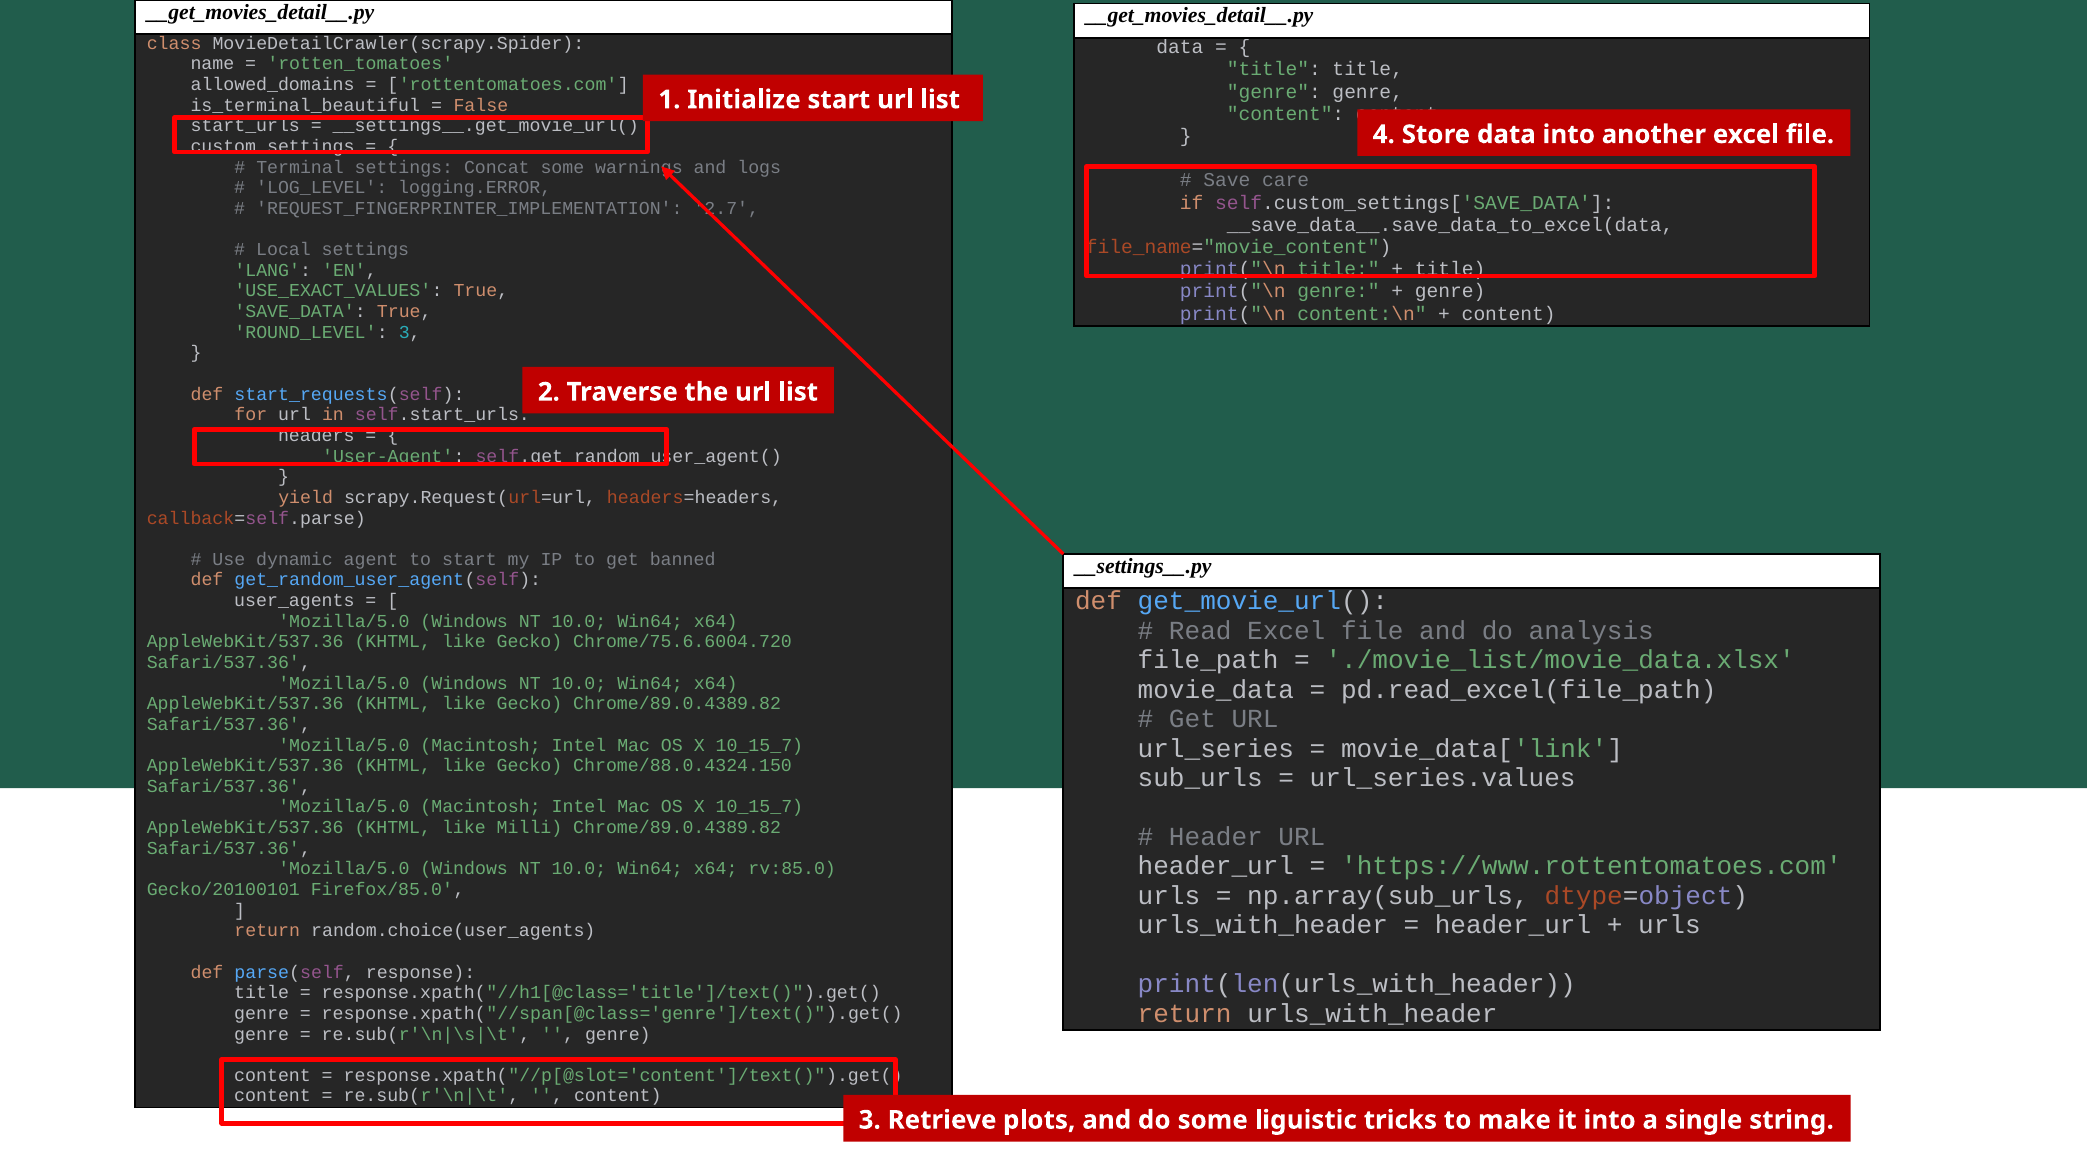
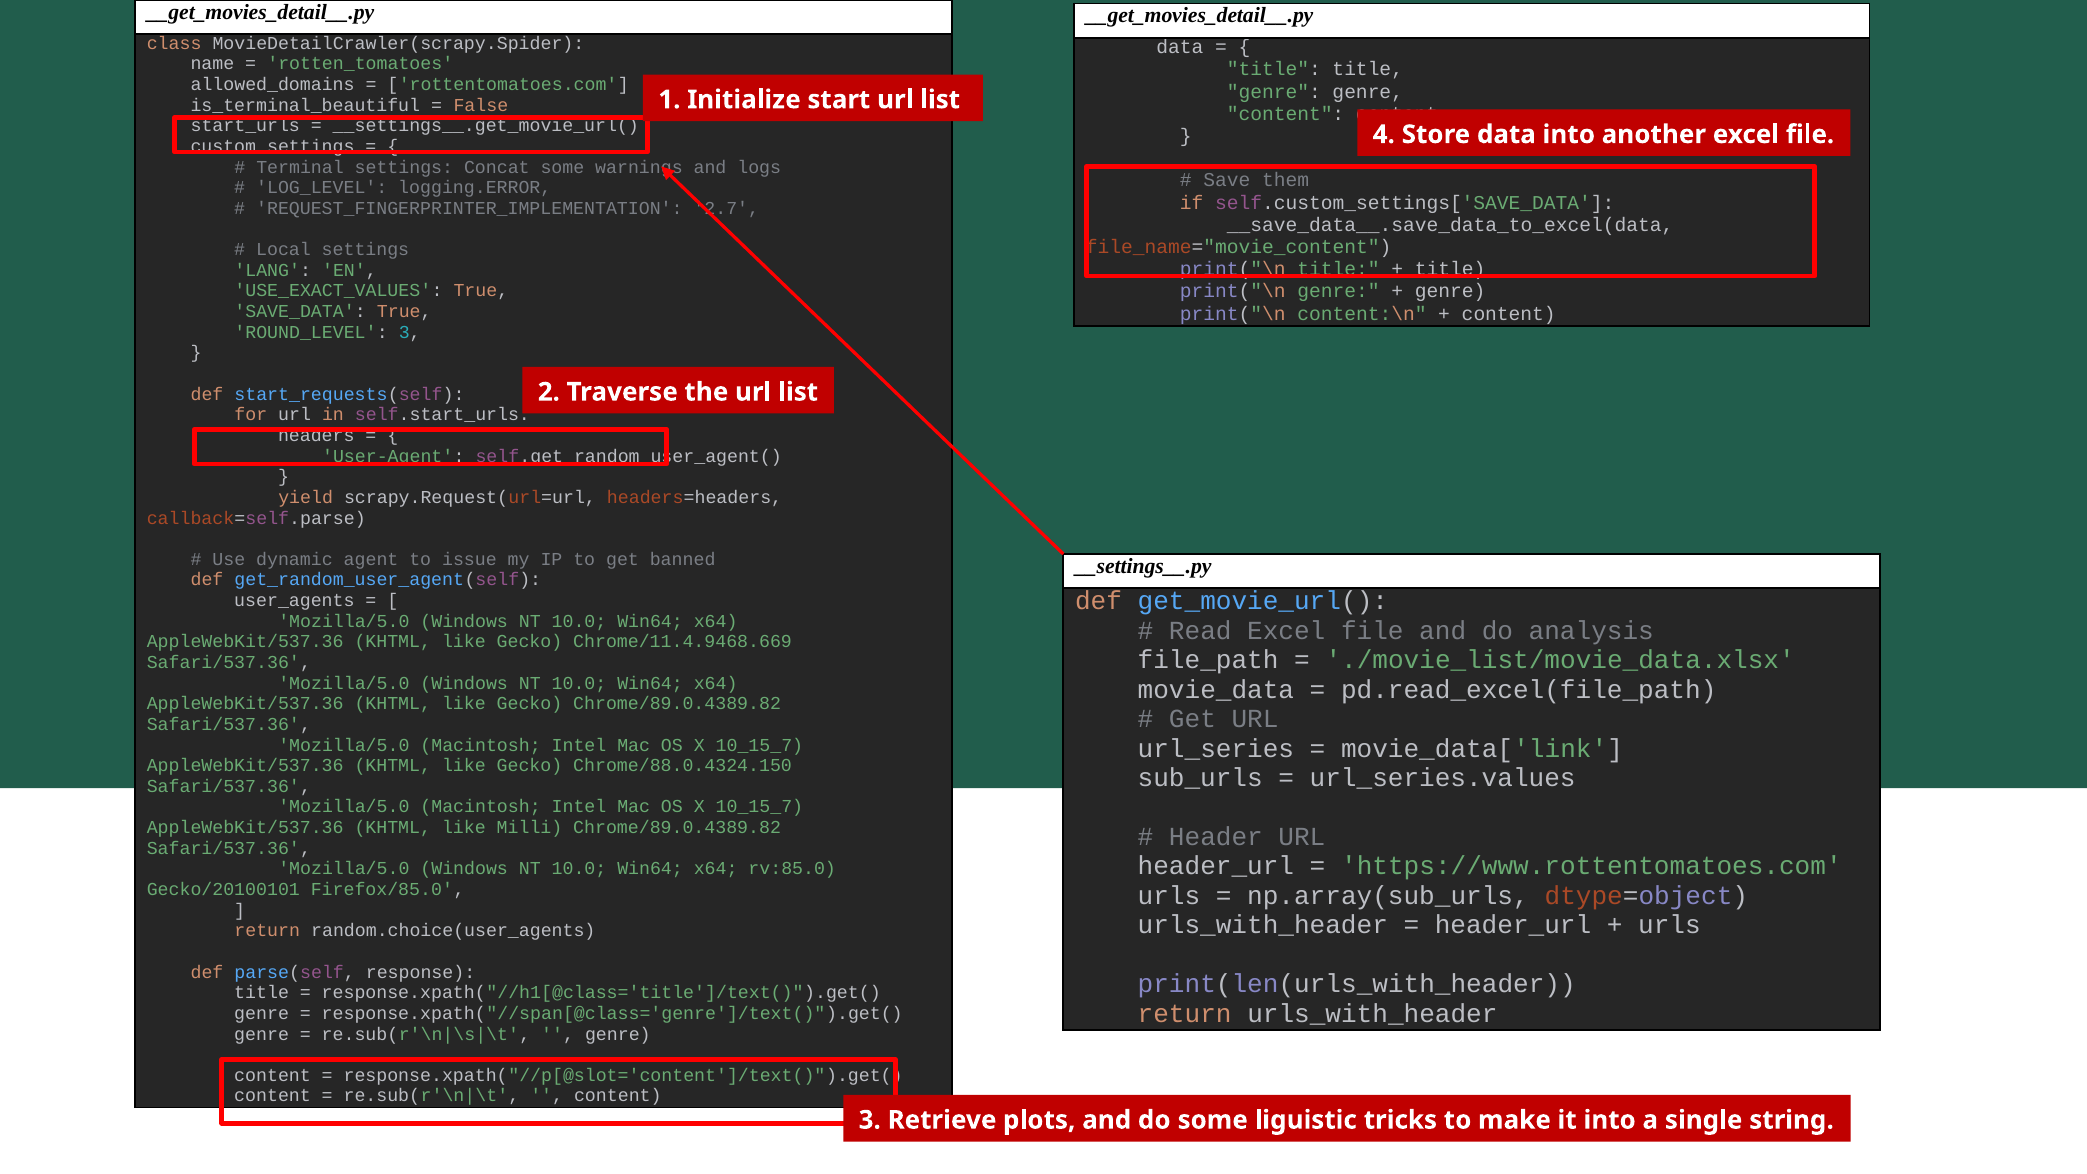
care: care -> them (1286, 180)
to start: start -> issue (469, 559)
Chrome/75.6.6004.720: Chrome/75.6.6004.720 -> Chrome/11.4.9468.669 (683, 642)
